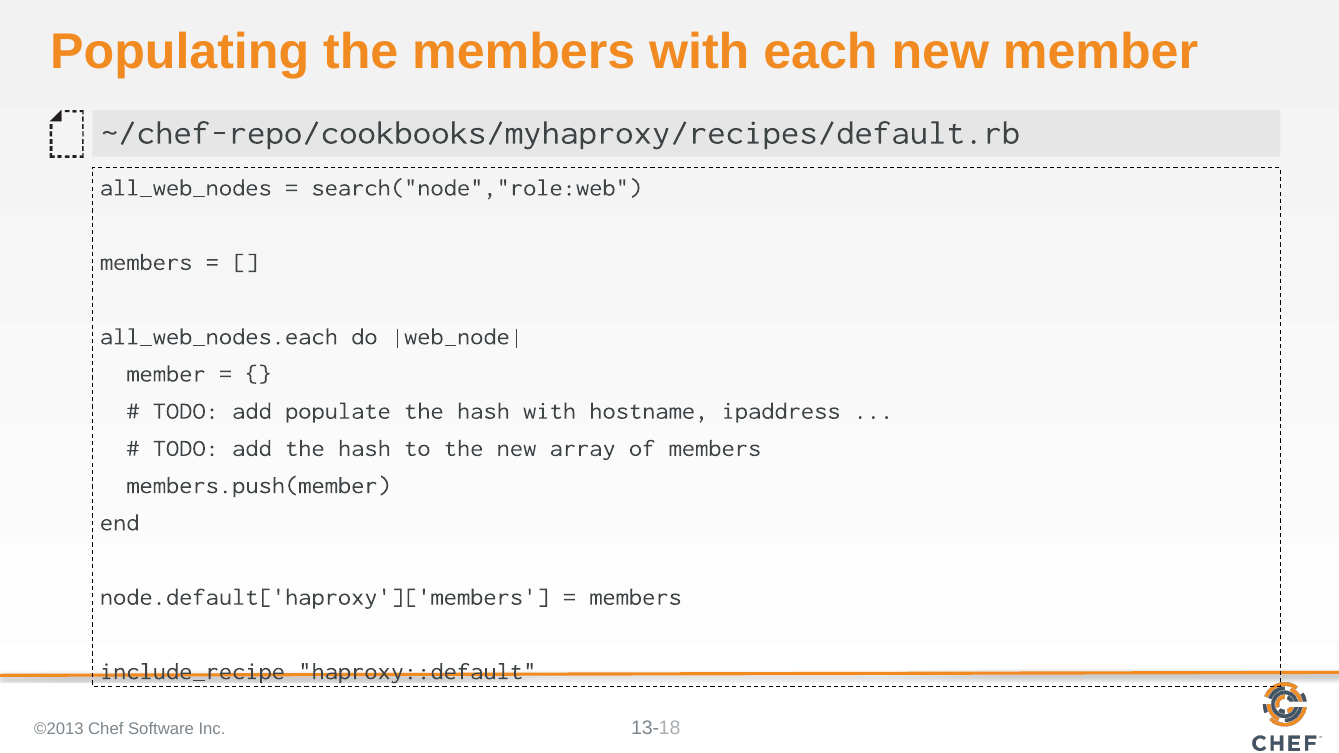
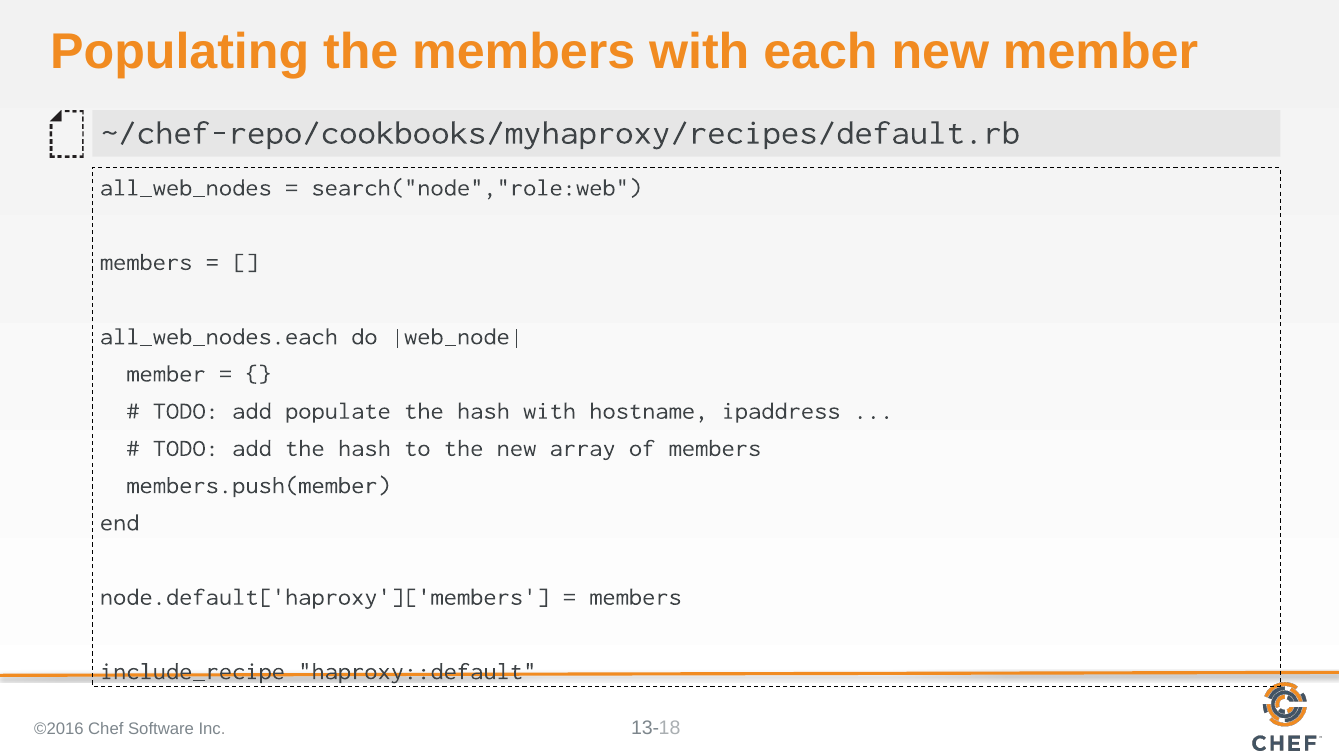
©2013: ©2013 -> ©2016 (59, 729)
